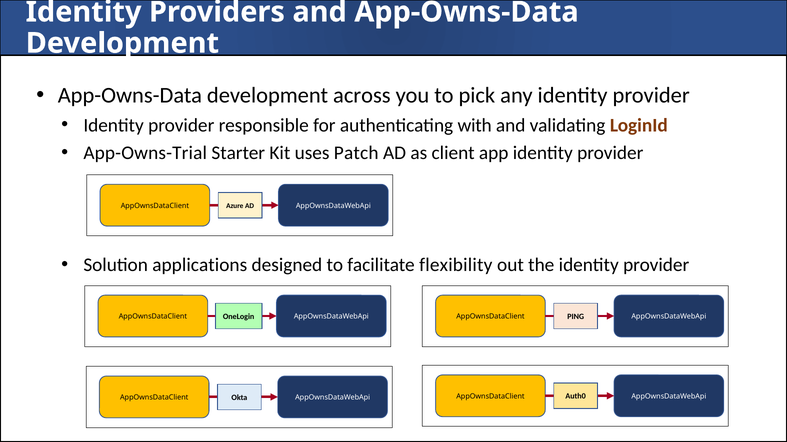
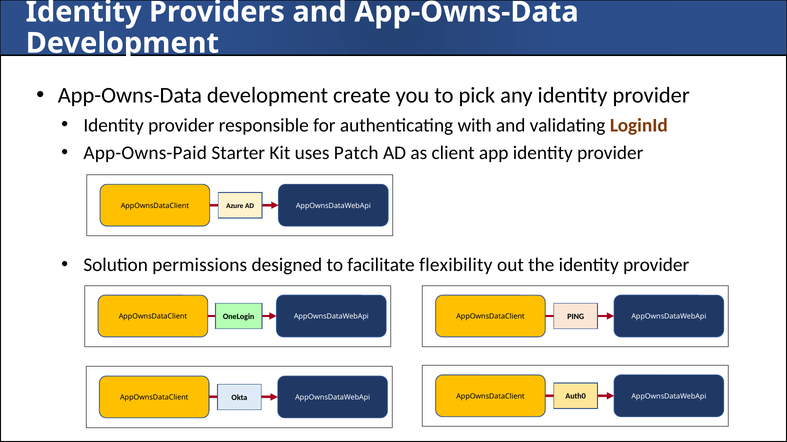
across: across -> create (362, 96)
App-Owns-Trial: App-Owns-Trial -> App-Owns-Paid (145, 153)
applications: applications -> permissions (200, 265)
